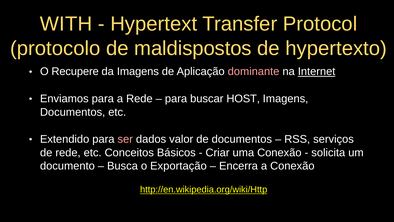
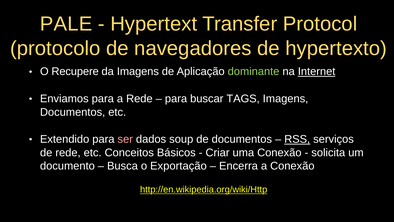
WITH: WITH -> PALE (66, 24)
maldispostos: maldispostos -> navegadores (193, 48)
dominante colour: pink -> light green (254, 71)
HOST: HOST -> TAGS (243, 99)
valor: valor -> soup (181, 139)
RSS underline: none -> present (297, 139)
